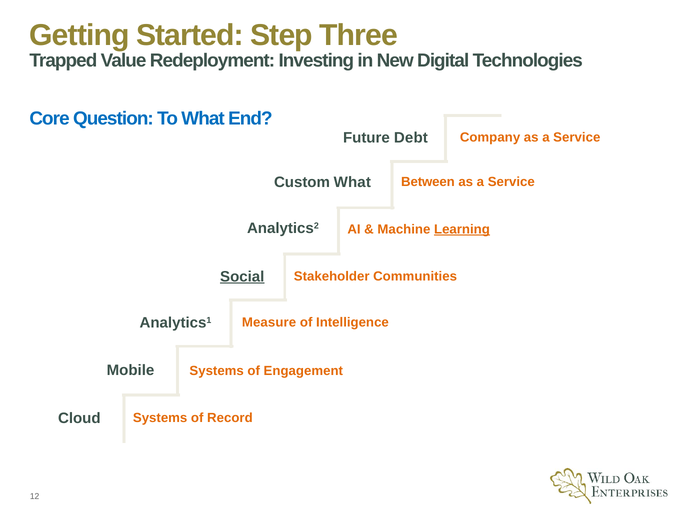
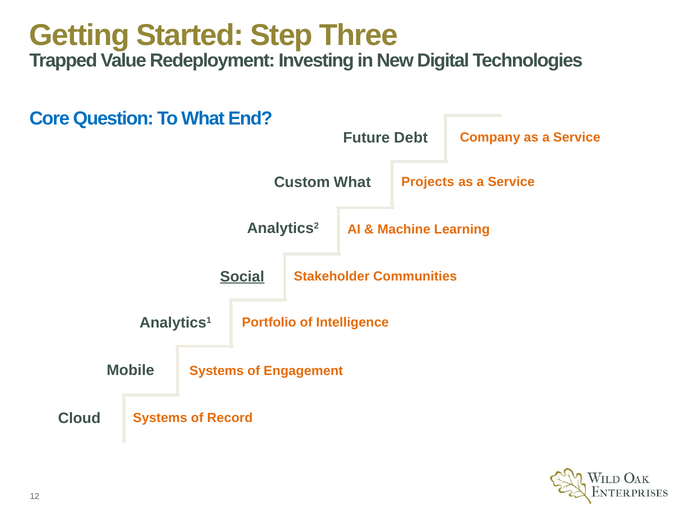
Between: Between -> Projects (428, 182)
Learning underline: present -> none (462, 229)
Measure: Measure -> Portfolio (269, 323)
